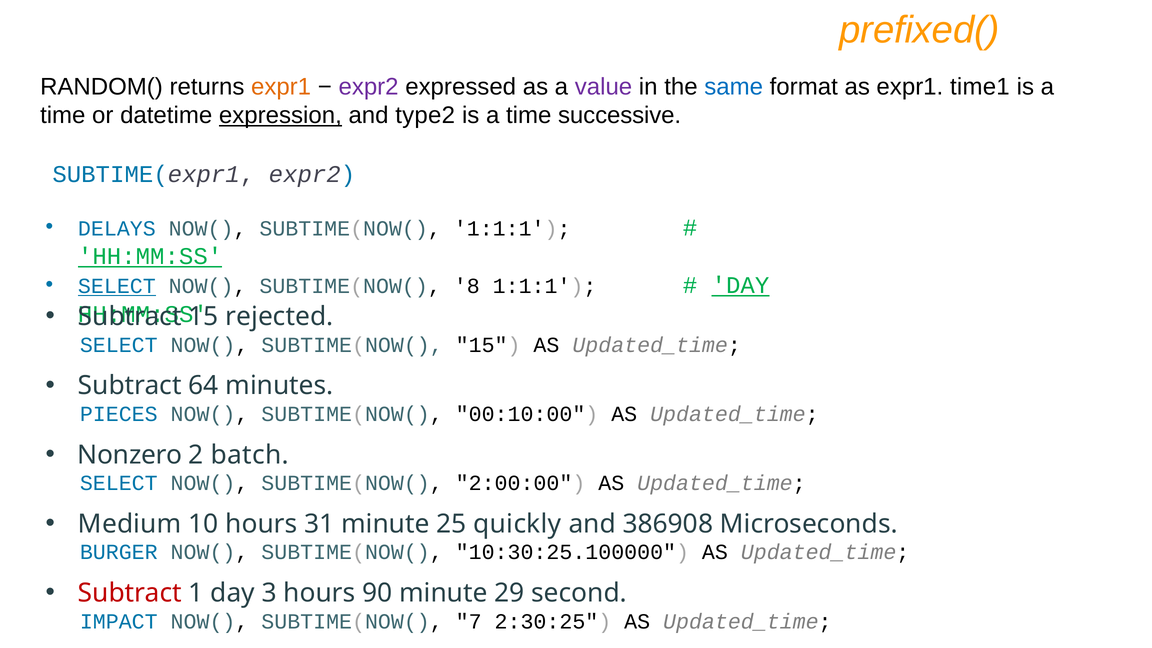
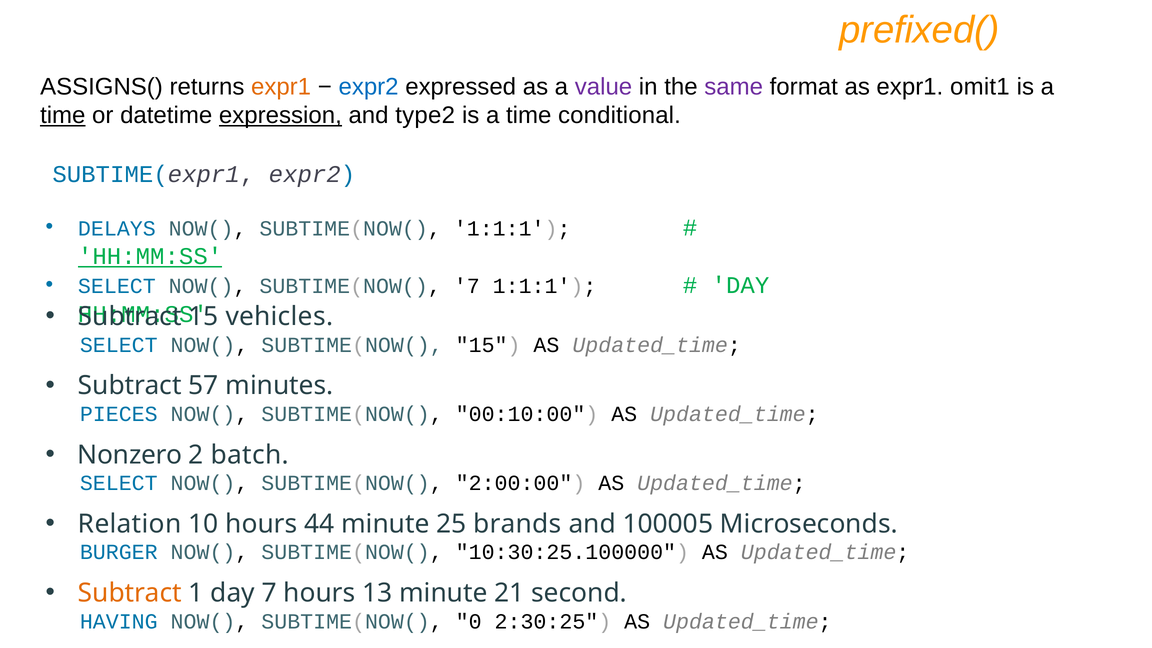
RANDOM(: RANDOM( -> ASSIGNS( (102, 87)
expr2 colour: purple -> blue (369, 87)
same colour: blue -> purple (734, 87)
time1: time1 -> omit1 (980, 87)
time underline: none -> present (63, 115)
successive: successive -> conditional (619, 115)
SELECT underline: present -> none (117, 286)
SUBTIME(NOW( 8: 8 -> 7 (467, 286)
DAY underline: present -> none (740, 285)
rejected: rejected -> vehicles (279, 317)
64: 64 -> 57 (204, 386)
Medium: Medium -> Relation (130, 524)
31: 31 -> 44 (319, 524)
quickly: quickly -> brands (517, 524)
386908: 386908 -> 100005 (668, 524)
Subtract colour: red -> orange (130, 593)
day 3: 3 -> 7 (269, 593)
90: 90 -> 13 (377, 593)
29: 29 -> 21 (509, 593)
IMPACT: IMPACT -> HAVING (119, 621)
7: 7 -> 0 (469, 621)
